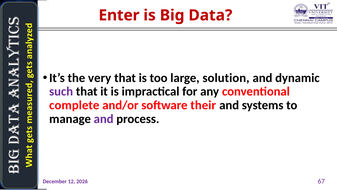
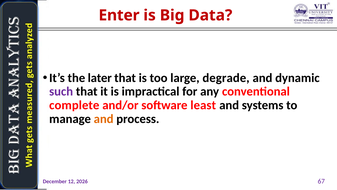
very: very -> later (100, 78)
solution: solution -> degrade (226, 78)
their: their -> least (203, 105)
and colour: purple -> orange (104, 119)
